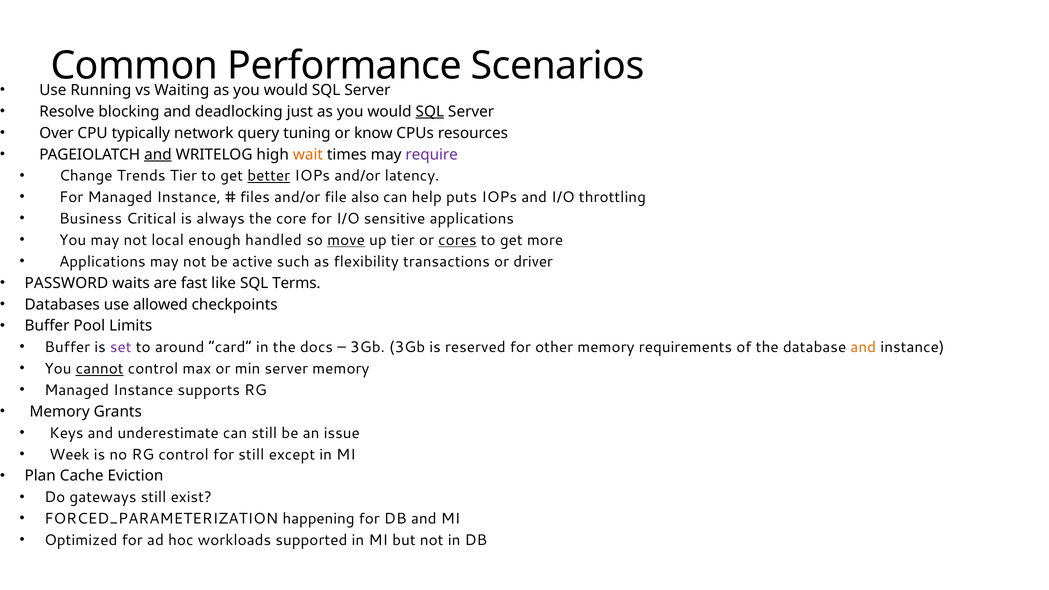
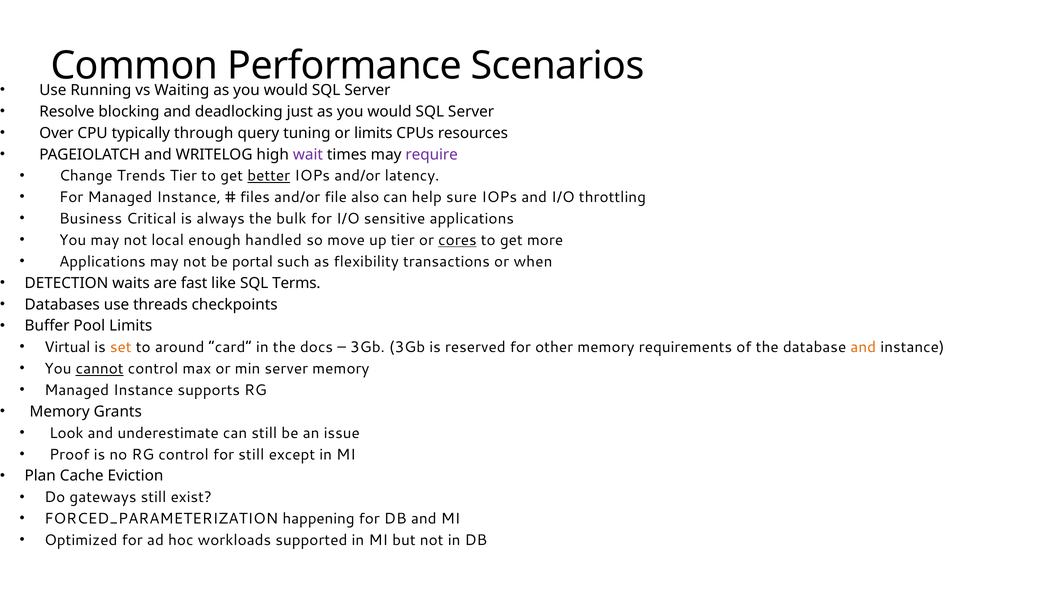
SQL underline: present -> none (430, 112)
network: network -> through (204, 133)
or know: know -> limits (373, 133)
and underline: present -> none (158, 154)
wait colour: orange -> purple (308, 154)
puts: puts -> sure (462, 197)
core: core -> bulk (291, 219)
move underline: present -> none (346, 240)
active: active -> portal (252, 262)
driver: driver -> when (533, 262)
PASSWORD: PASSWORD -> DETECTION (66, 283)
allowed: allowed -> threads (160, 305)
Buffer: Buffer -> Virtual (67, 347)
set colour: purple -> orange (121, 347)
Keys: Keys -> Look (66, 433)
Week: Week -> Proof (69, 455)
